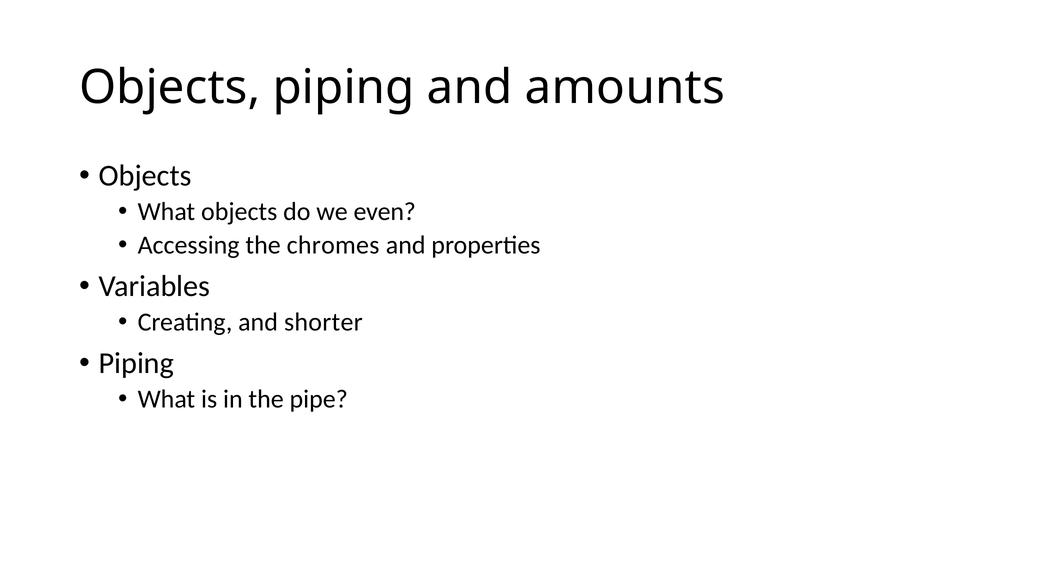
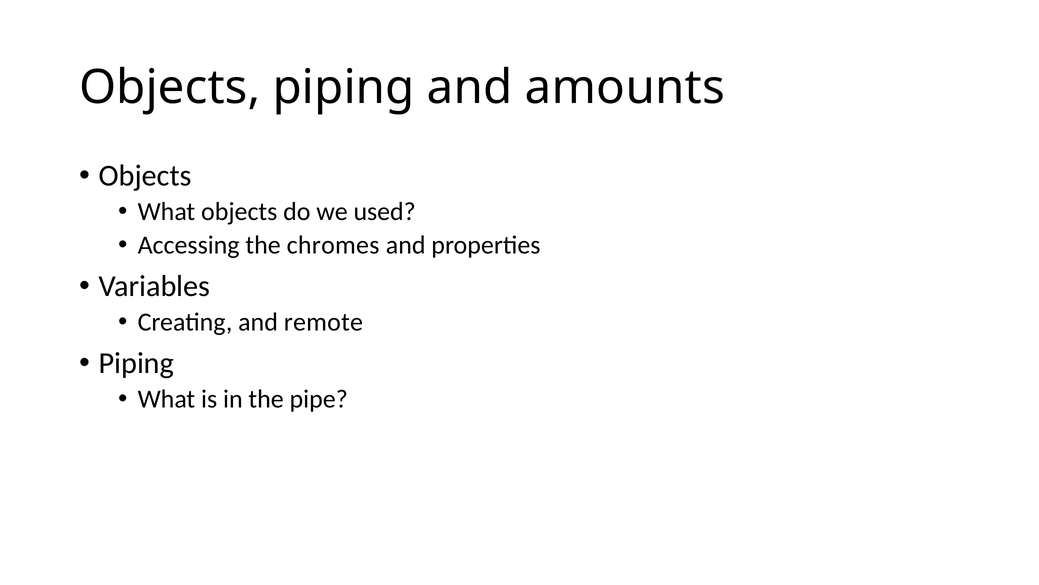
even: even -> used (385, 211)
shorter: shorter -> remote (323, 322)
